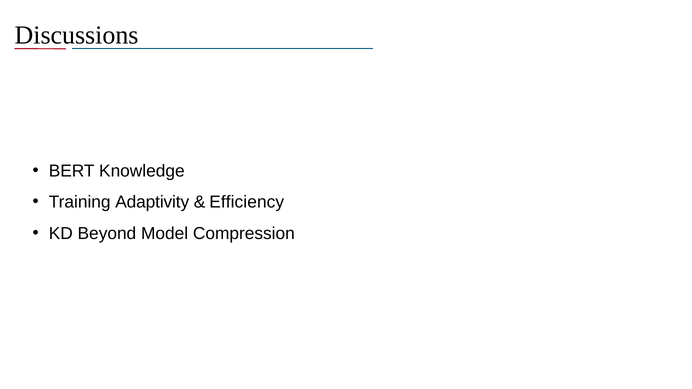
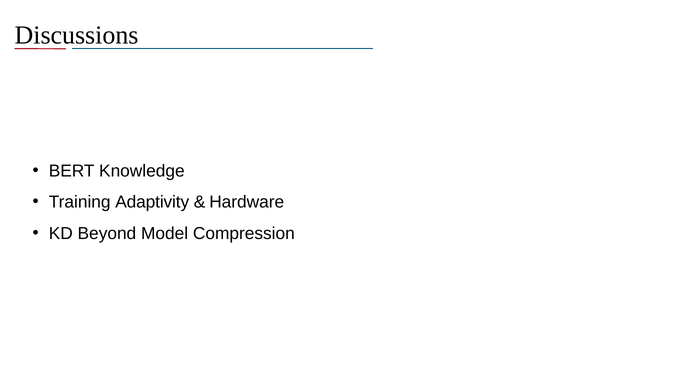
Efficiency: Efficiency -> Hardware (247, 202)
